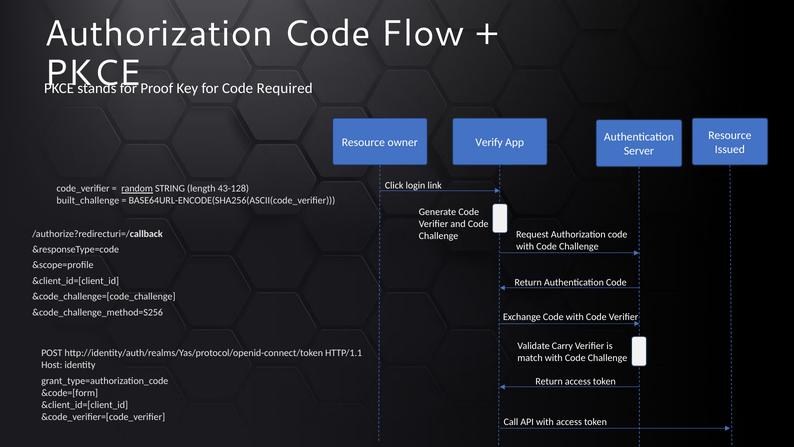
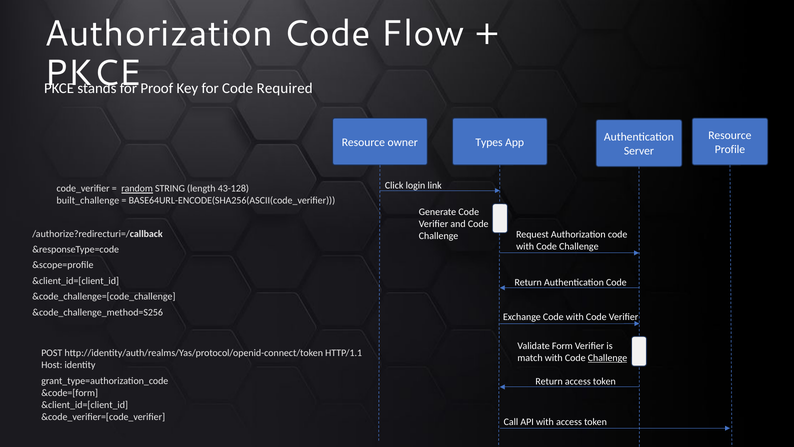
Verify: Verify -> Types (489, 142)
Issued: Issued -> Profile (730, 149)
Carry: Carry -> Form (562, 346)
Challenge underline: none -> present (607, 358)
